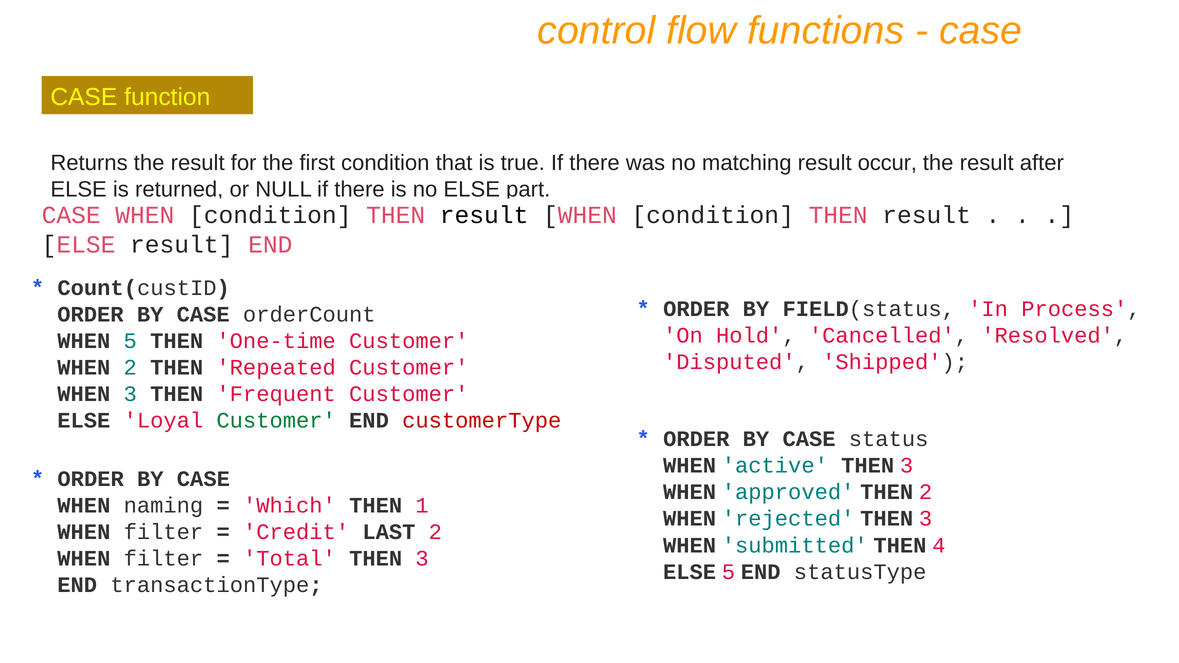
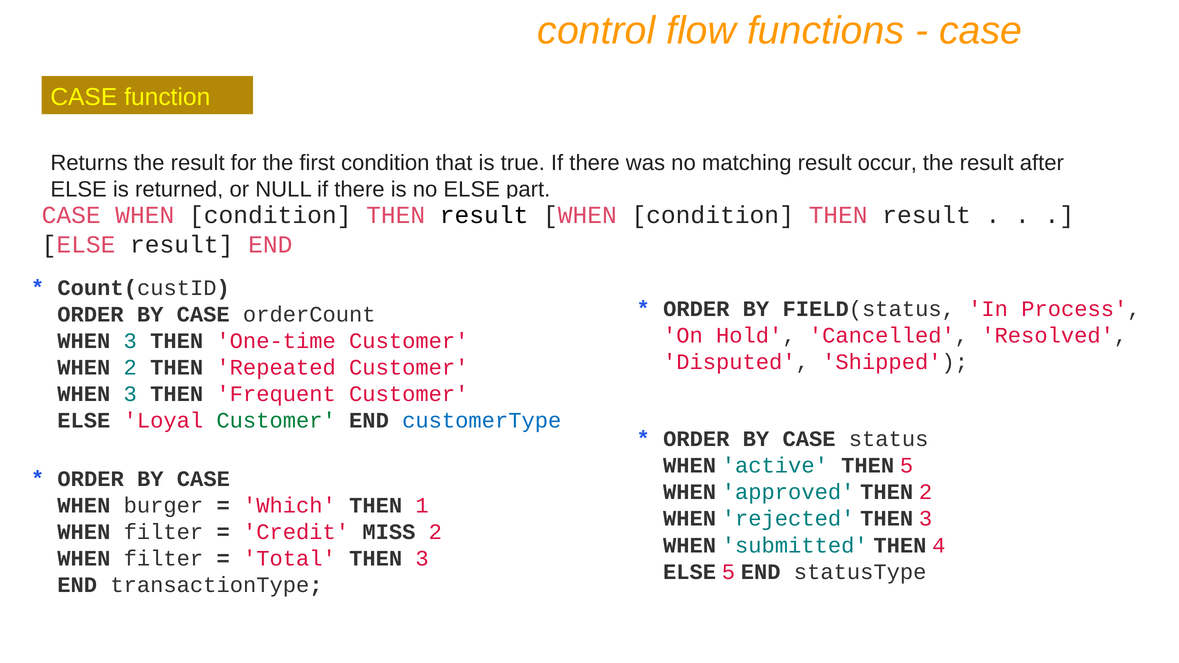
5: 5 -> 3 (130, 341)
customerType colour: red -> blue (482, 421)
active THEN 3: 3 -> 5 (907, 466)
naming: naming -> burger (163, 506)
LAST: LAST -> MISS (389, 532)
